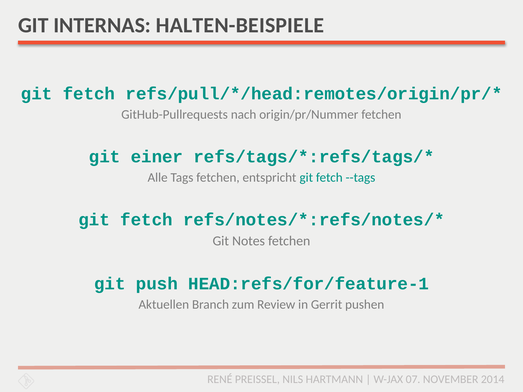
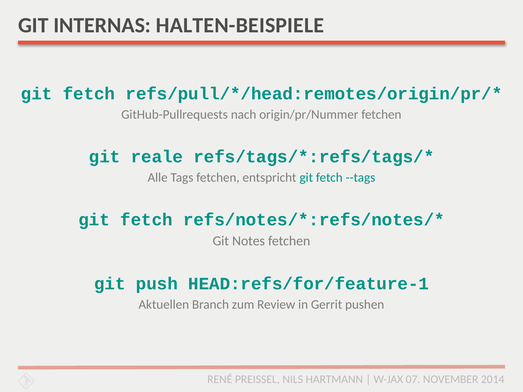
einer: einer -> reale (157, 157)
